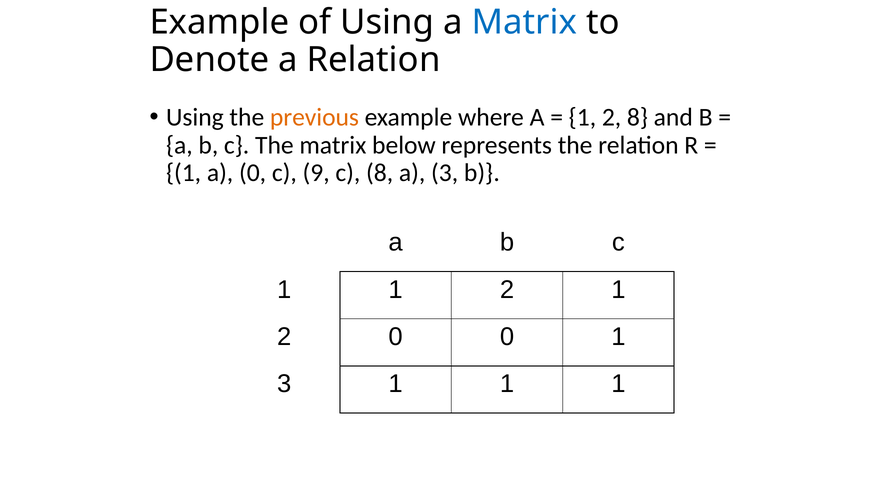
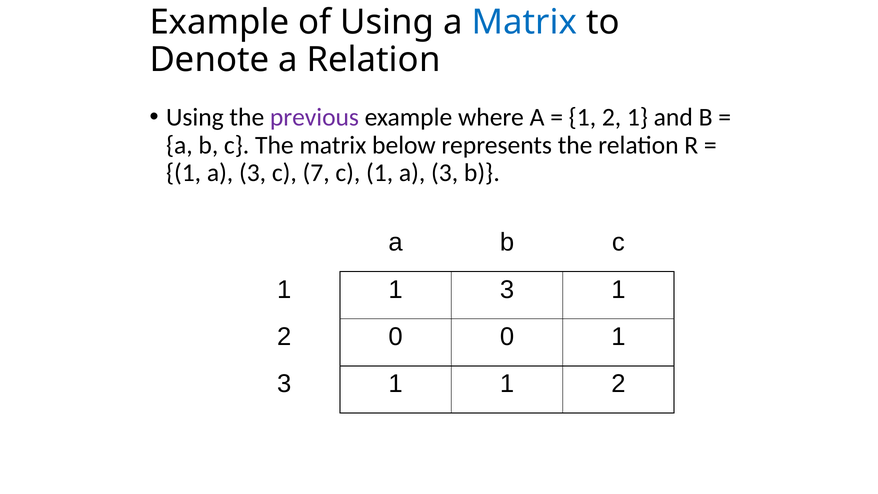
previous colour: orange -> purple (314, 117)
2 8: 8 -> 1 (637, 117)
0: 0 -> 3 (253, 173)
9: 9 -> 7 (316, 173)
8: 8 -> 1 (380, 173)
1 1 2: 2 -> 3 (507, 290)
1 1 1: 1 -> 2 (618, 384)
